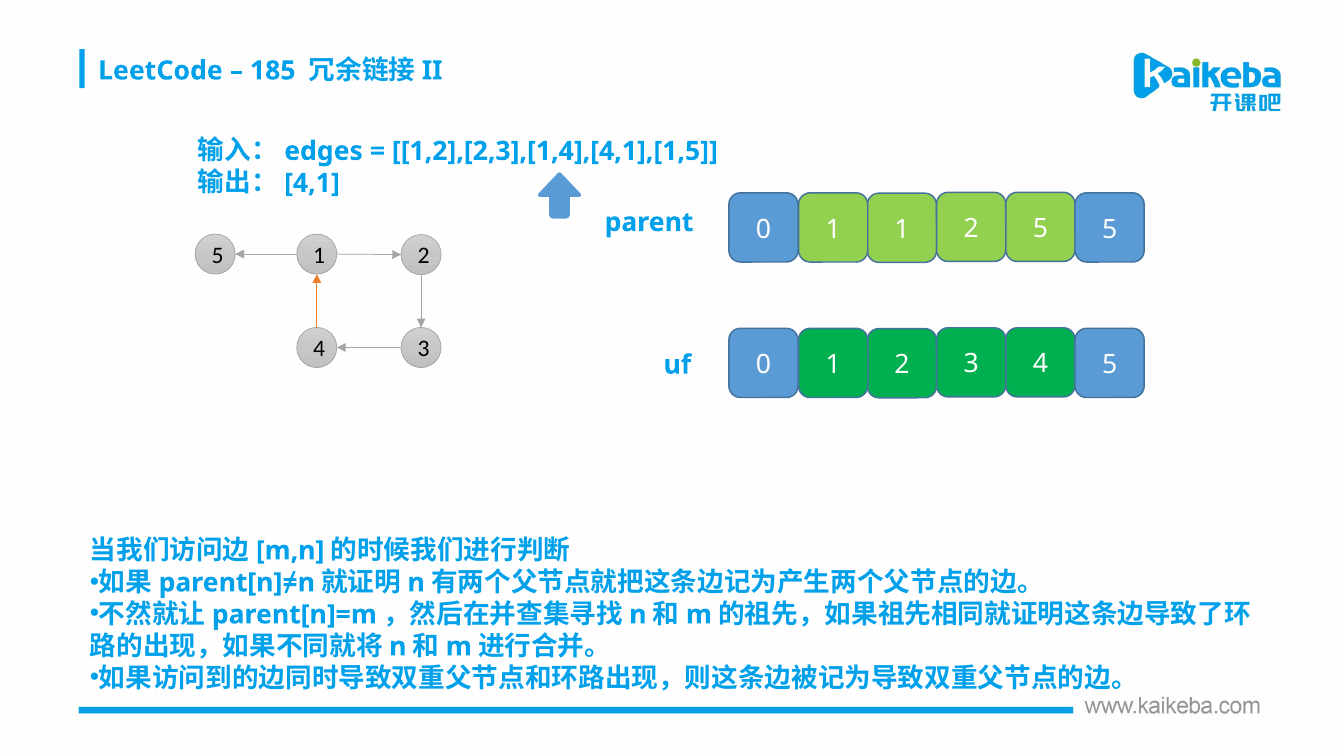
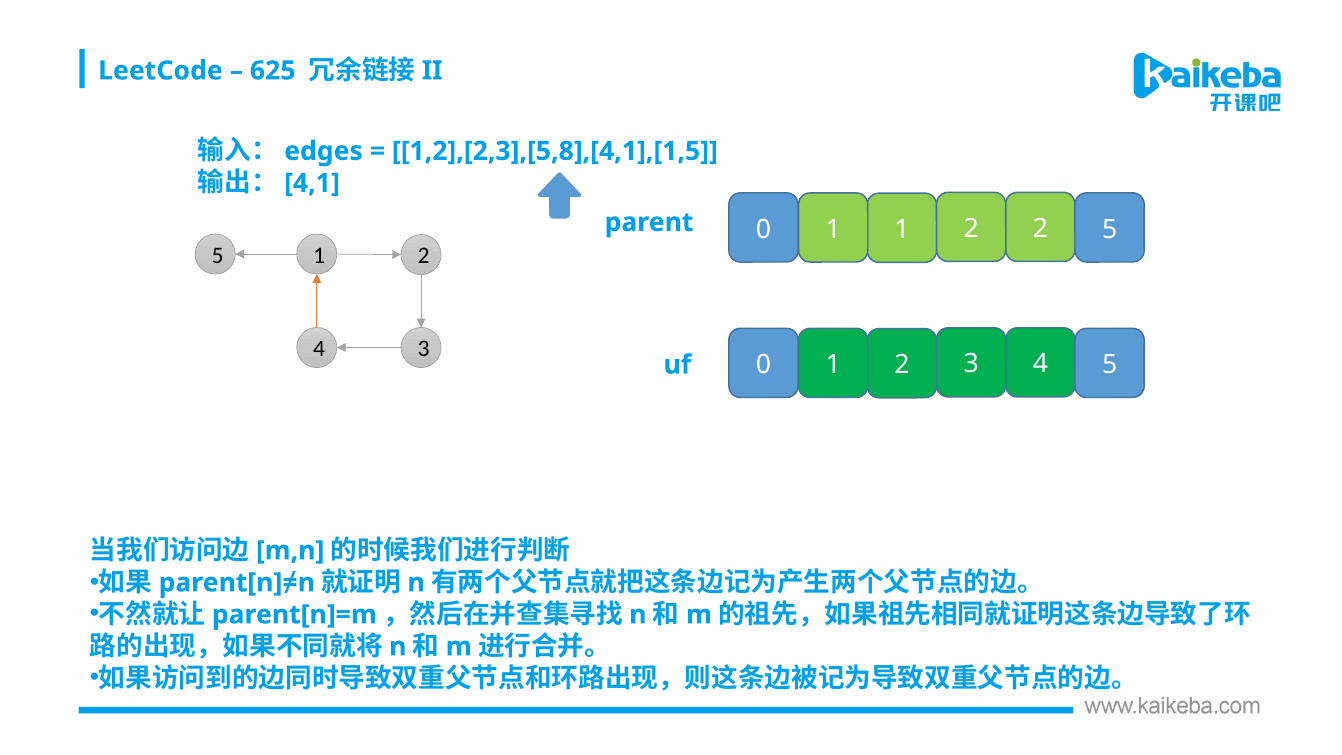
185: 185 -> 625 (273, 71)
1,2],[2,3],[1,4],[4,1],[1,5: 1,2],[2,3],[1,4],[4,1],[1,5 -> 1,2],[2,3],[5,8],[4,1],[1,5 (555, 151)
2 5: 5 -> 2 (1040, 229)
